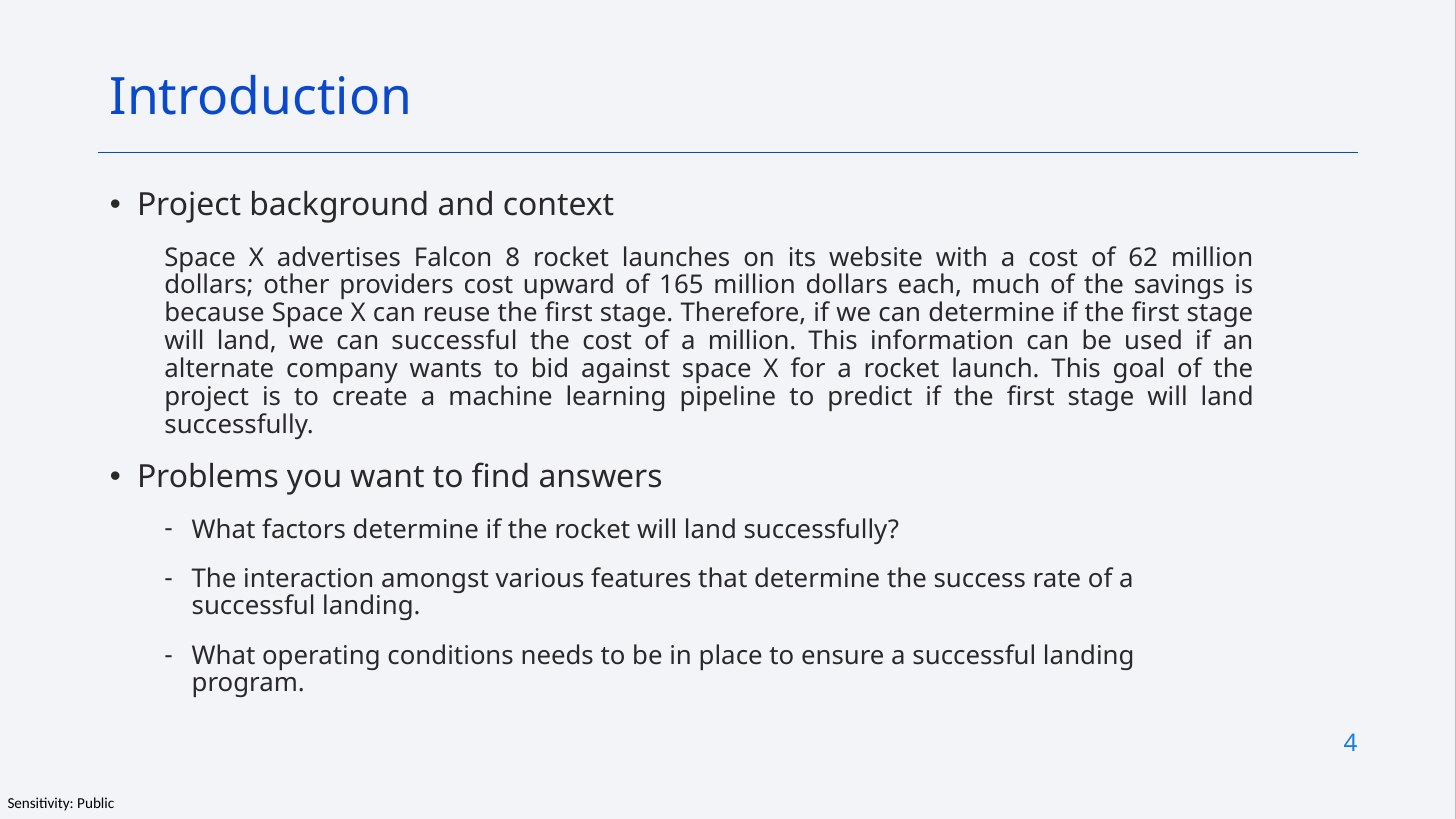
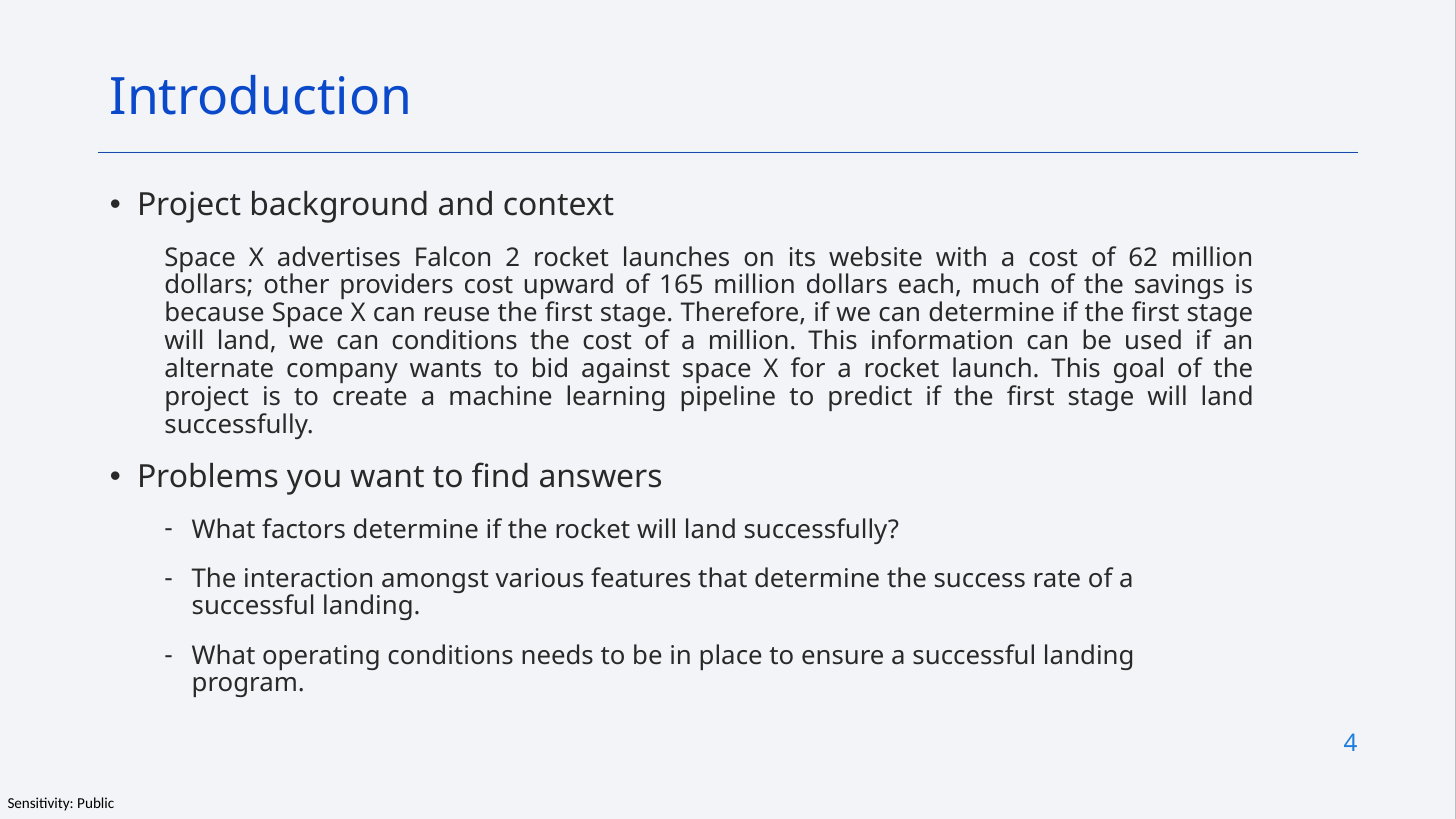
8: 8 -> 2 (513, 258)
can successful: successful -> conditions (455, 341)
